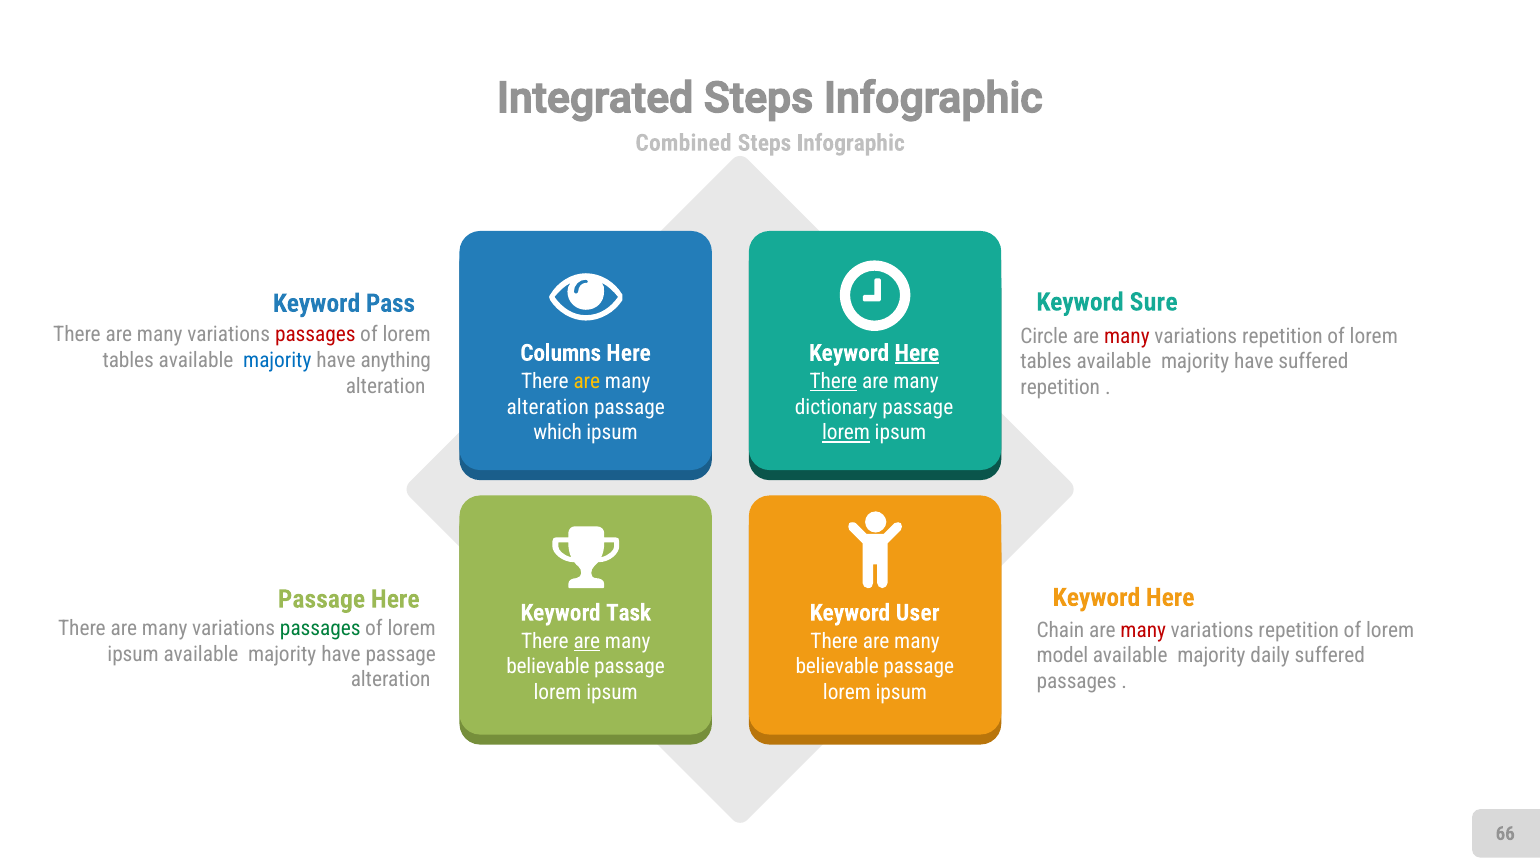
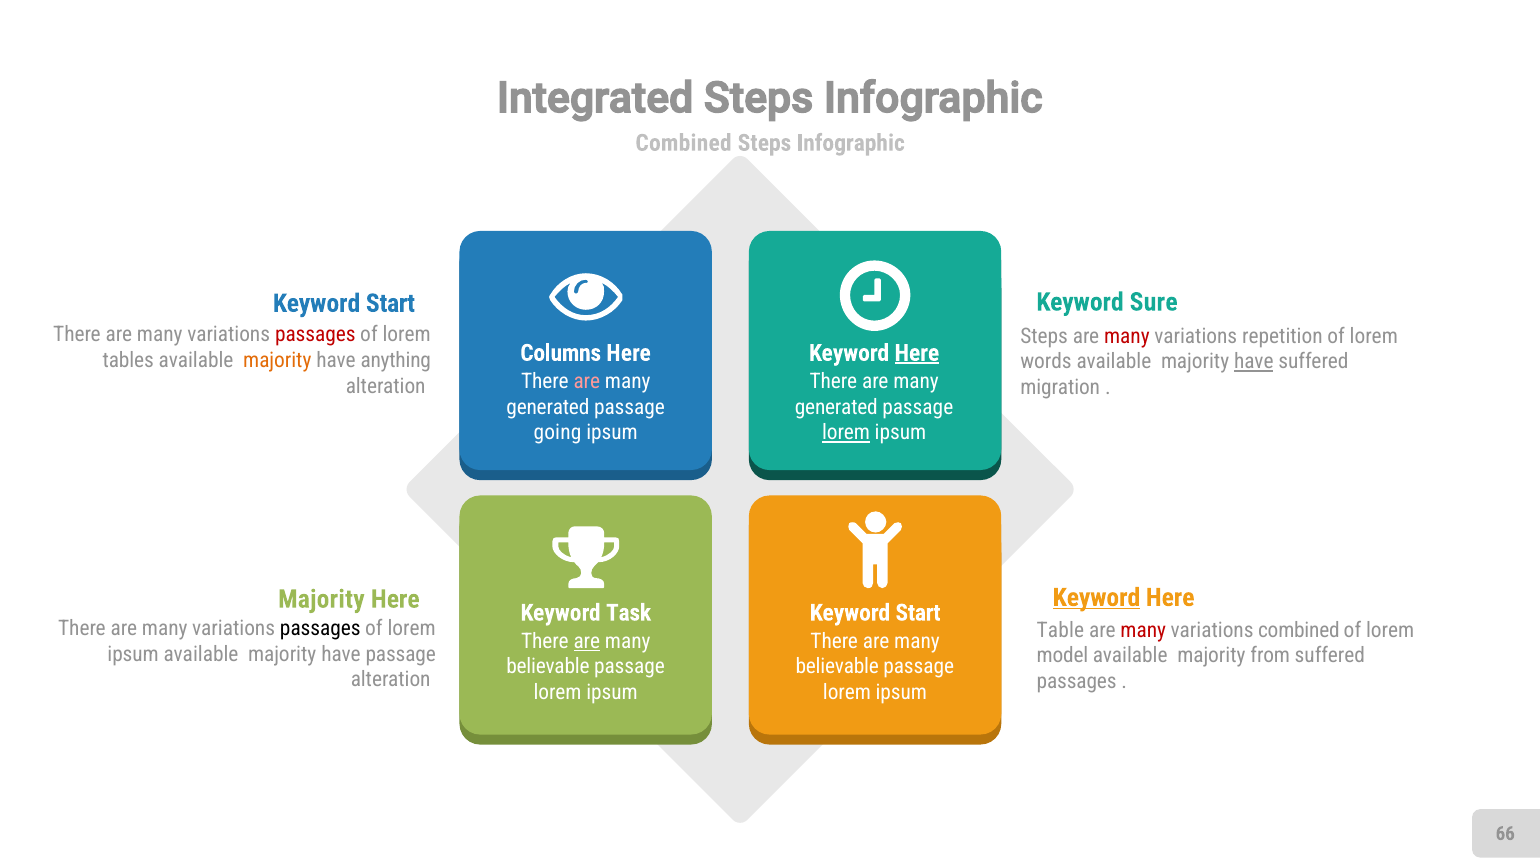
Pass: Pass -> Start (390, 303)
Circle: Circle -> Steps (1044, 336)
majority colour: blue -> orange (277, 361)
tables: tables -> words (1046, 362)
have underline: none -> present (1254, 362)
are colour: yellow -> pink (587, 381)
There underline: present -> none (833, 381)
repetition: repetition -> migration (1060, 388)
alteration: alteration -> generated (548, 407)
dictionary: dictionary -> generated (836, 407)
which: which -> going (557, 433)
Keyword underline: none -> present (1096, 598)
Passage: Passage -> Majority (321, 599)
User: User -> Start (918, 613)
passages colour: green -> black (320, 629)
Chain: Chain -> Table (1060, 630)
repetition: repetition -> combined (1299, 630)
daily: daily -> from (1270, 656)
